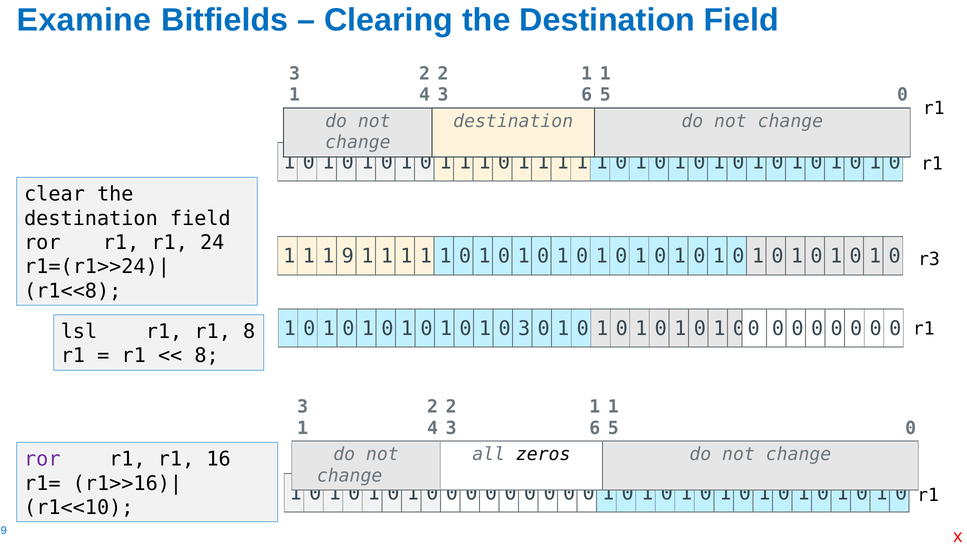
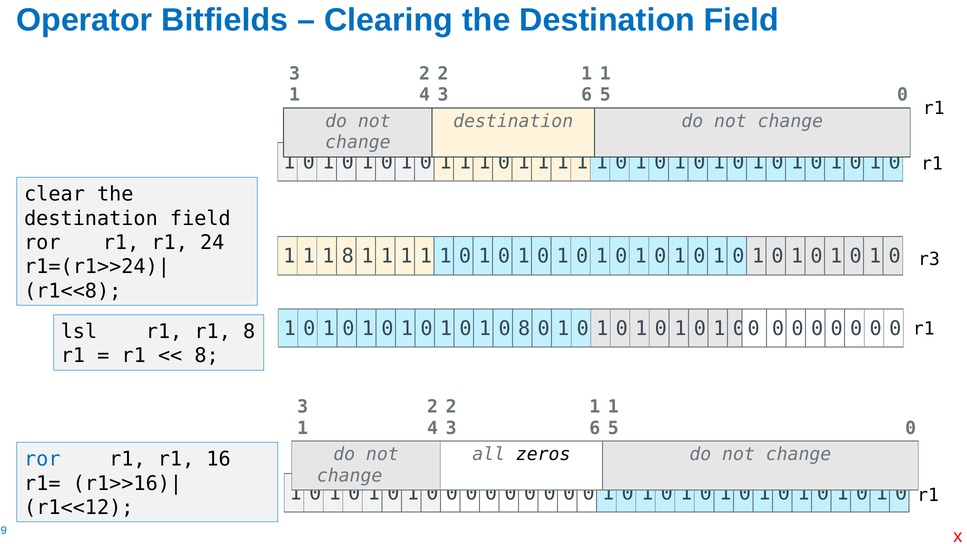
Examine: Examine -> Operator (84, 20)
1 9: 9 -> 8 (348, 256)
0 3: 3 -> 8 (524, 328)
ror colour: purple -> blue (42, 459)
r1<<10: r1<<10 -> r1<<12 (79, 508)
